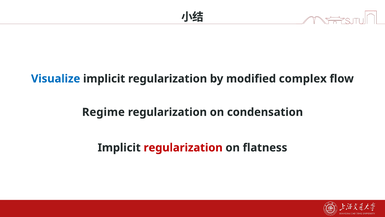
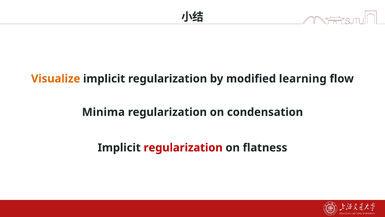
Visualize colour: blue -> orange (56, 79)
complex: complex -> learning (303, 79)
Regime: Regime -> Minima (103, 112)
